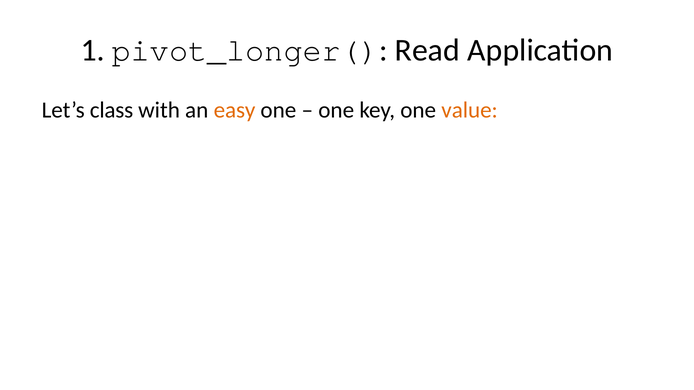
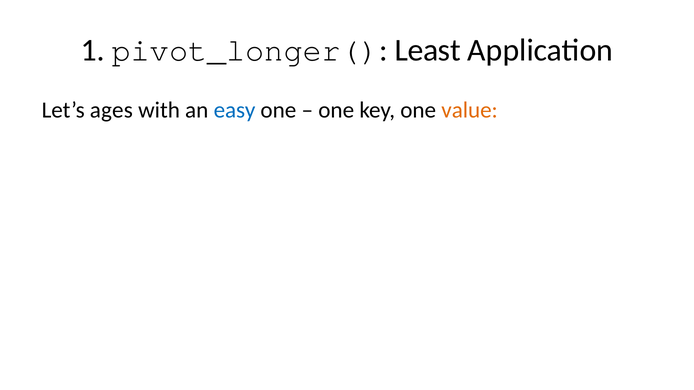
Read: Read -> Least (428, 50)
class: class -> ages (111, 110)
easy colour: orange -> blue (235, 110)
